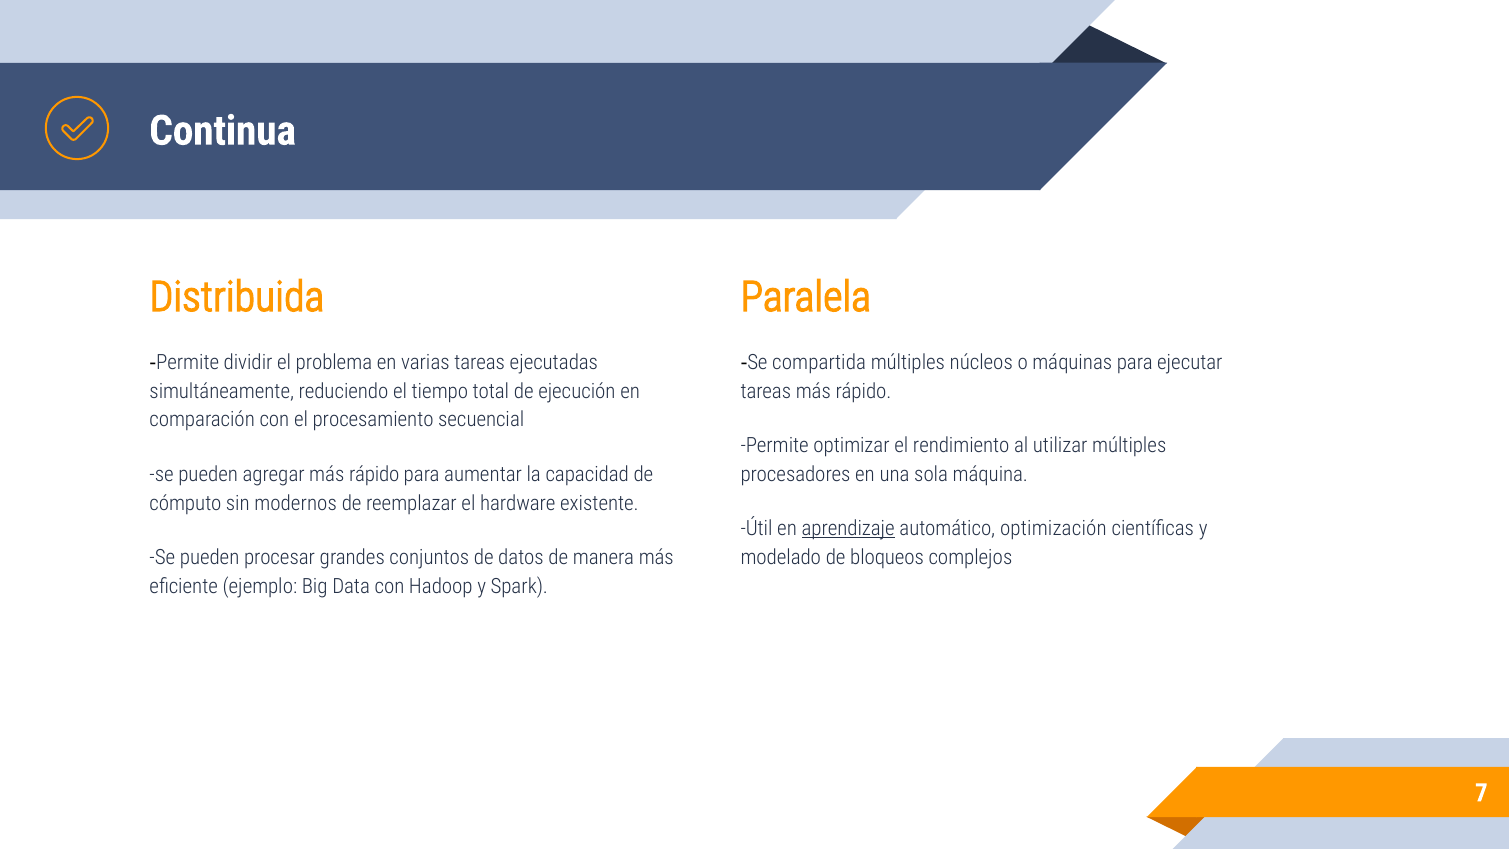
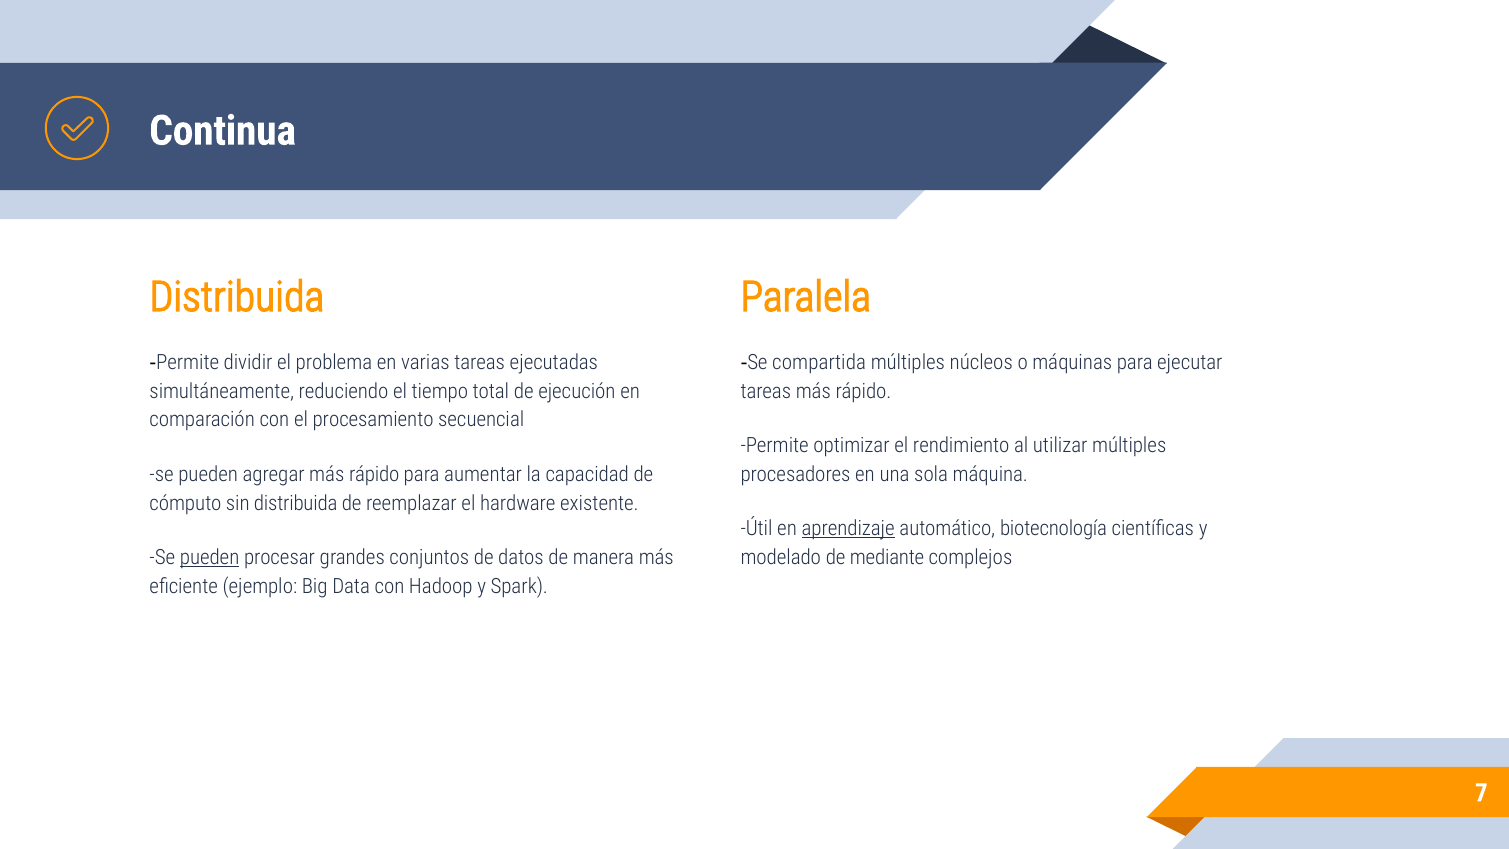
sin modernos: modernos -> distribuida (296, 503)
optimización: optimización -> biotecnología (1054, 528)
pueden underline: none -> present (210, 557)
bloqueos: bloqueos -> mediante (887, 557)
